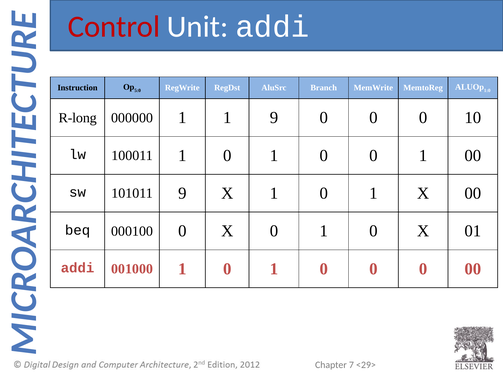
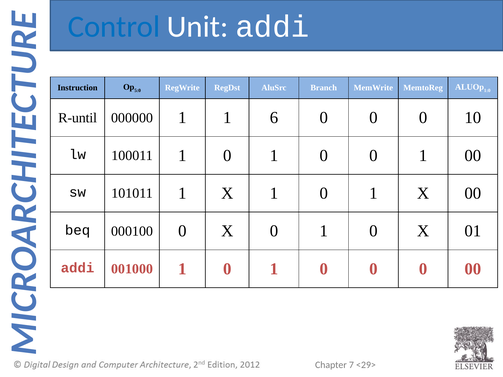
Control colour: red -> blue (114, 27)
R-long: R-long -> R-until (78, 118)
1 9: 9 -> 6 (274, 118)
101011 9: 9 -> 1 (182, 193)
